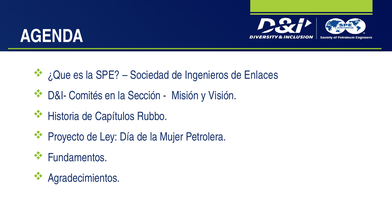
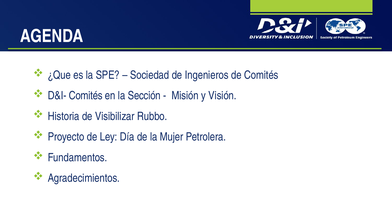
de Enlaces: Enlaces -> Comités (261, 75)
Capítulos: Capítulos -> Visibilizar (115, 116)
